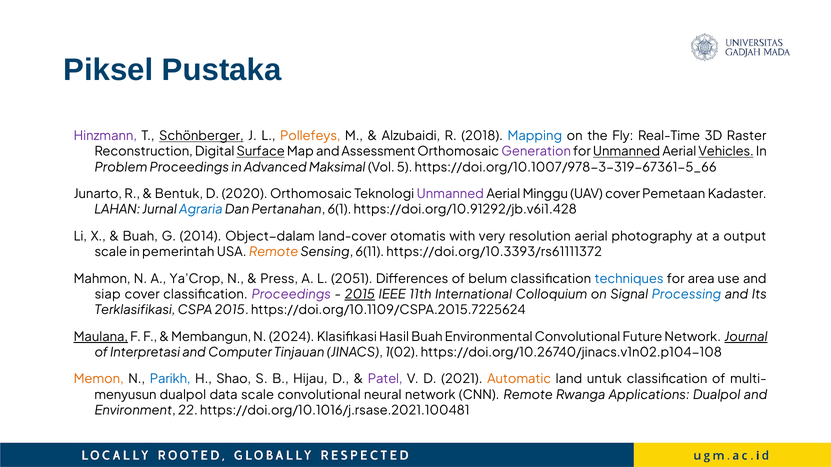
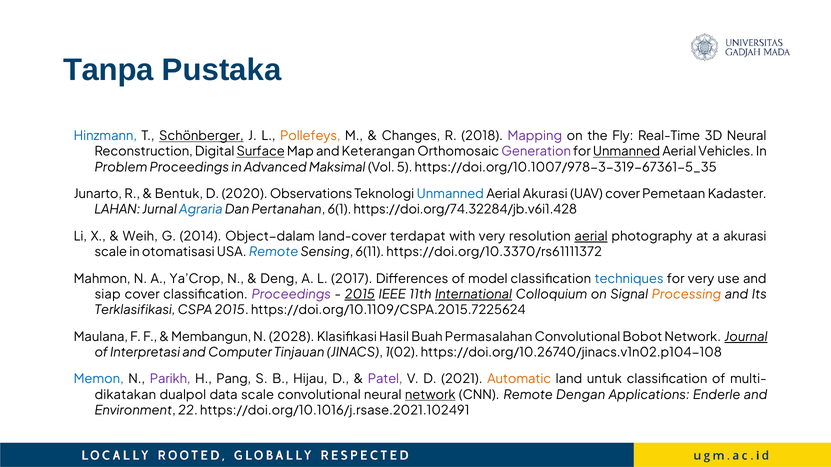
Piksel: Piksel -> Tanpa (108, 70)
Hinzmann colour: purple -> blue (105, 136)
Alzubaidi: Alzubaidi -> Changes (411, 136)
Mapping colour: blue -> purple (535, 136)
3D Raster: Raster -> Neural (747, 136)
Assessment: Assessment -> Keterangan (378, 152)
Vehicles underline: present -> none (726, 152)
https://doi.org/10.1007/978-3-319-67361-5_66: https://doi.org/10.1007/978-3-319-67361-5_66 -> https://doi.org/10.1007/978-3-319-67361-5_35 (566, 167)
2020 Orthomosaic: Orthomosaic -> Observations (311, 194)
Unmanned colour: purple -> blue (450, 194)
Aerial Minggu: Minggu -> Akurasi (545, 194)
https://doi.org/10.91292/jb.v6i1.428: https://doi.org/10.91292/jb.v6i1.428 -> https://doi.org/74.32284/jb.v6i1.428 (465, 210)
Buah: Buah -> Weih (140, 237)
otomatis: otomatis -> terdapat (418, 237)
aerial underline: none -> present (591, 237)
a output: output -> akurasi (745, 237)
pemerintah: pemerintah -> otomatisasi (178, 252)
Remote colour: orange -> blue (274, 252)
https://doi.org/10.3393/rs61111372: https://doi.org/10.3393/rs61111372 -> https://doi.org/10.3370/rs61111372 (494, 252)
Press: Press -> Deng (279, 279)
2051: 2051 -> 2017 (352, 279)
belum: belum -> model (488, 279)
for area: area -> very (701, 279)
International underline: none -> present (474, 295)
Processing colour: blue -> orange (686, 295)
Maulana underline: present -> none (101, 337)
2024: 2024 -> 2028 (292, 337)
Environmental: Environmental -> Permasalahan (489, 337)
Future: Future -> Bobot (642, 337)
Memon colour: orange -> blue (99, 380)
Parikh colour: blue -> purple (170, 380)
Shao: Shao -> Pang (234, 380)
menyusun: menyusun -> dikatakan (125, 395)
network underline: none -> present (430, 395)
Rwanga: Rwanga -> Dengan (581, 395)
Applications Dualpol: Dualpol -> Enderle (717, 395)
https://doi.org/10.1016/j.rsase.2021.100481: https://doi.org/10.1016/j.rsase.2021.100481 -> https://doi.org/10.1016/j.rsase.2021.102491 (335, 411)
